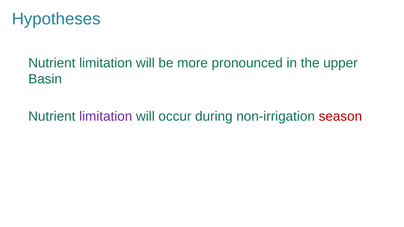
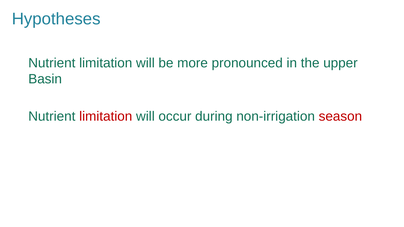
limitation colour: purple -> red (106, 117)
